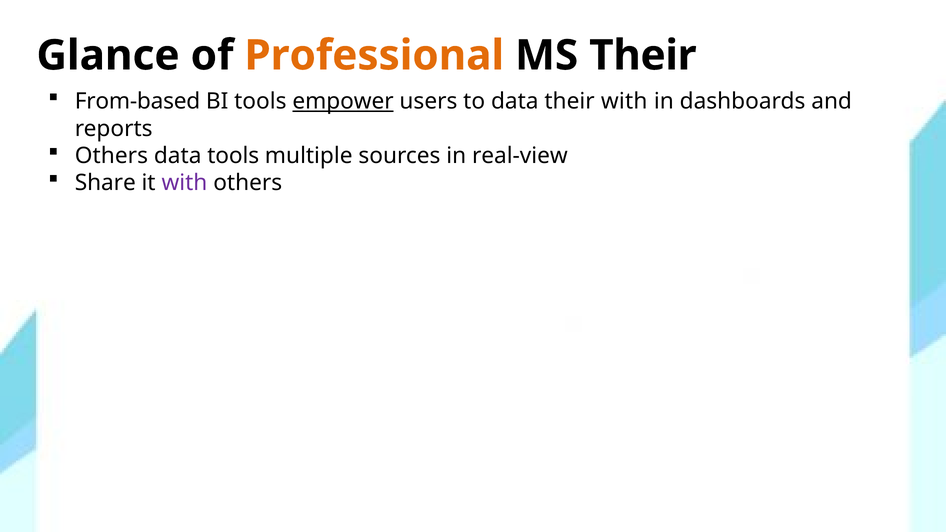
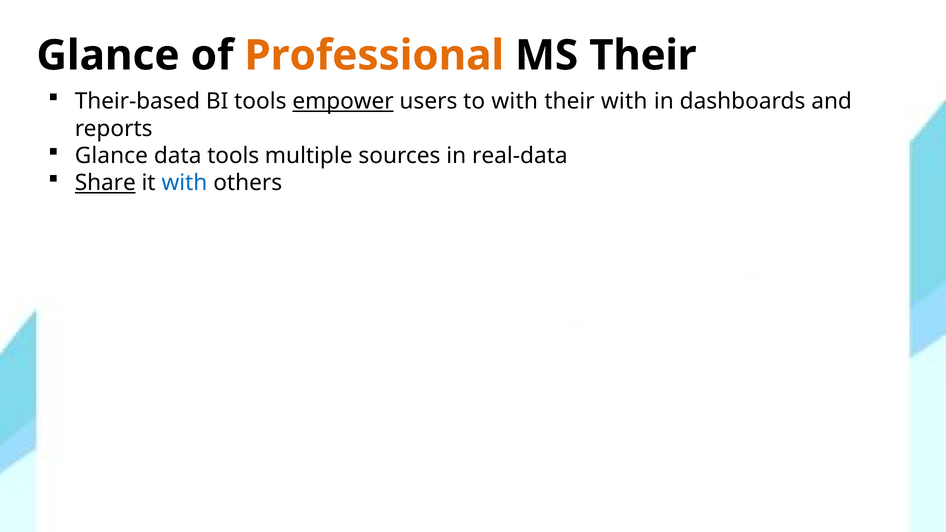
From-based: From-based -> Their-based (137, 101)
to data: data -> with (515, 101)
Others: Others -> Glance (111, 156)
real-view: real-view -> real-data (520, 156)
Share underline: none -> present (105, 183)
with colour: purple -> blue (184, 183)
